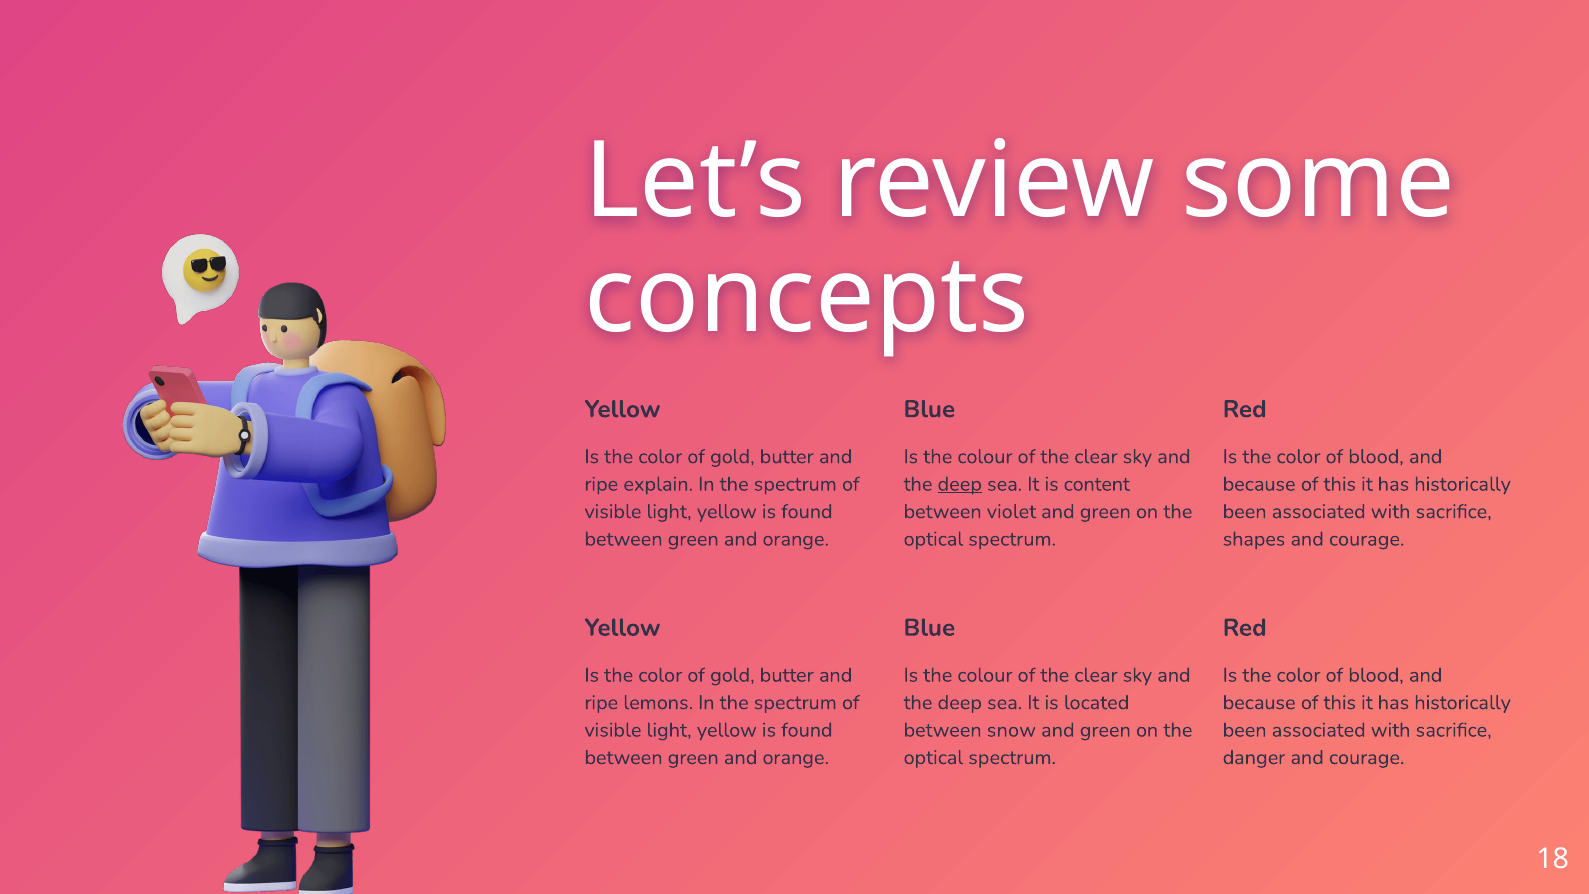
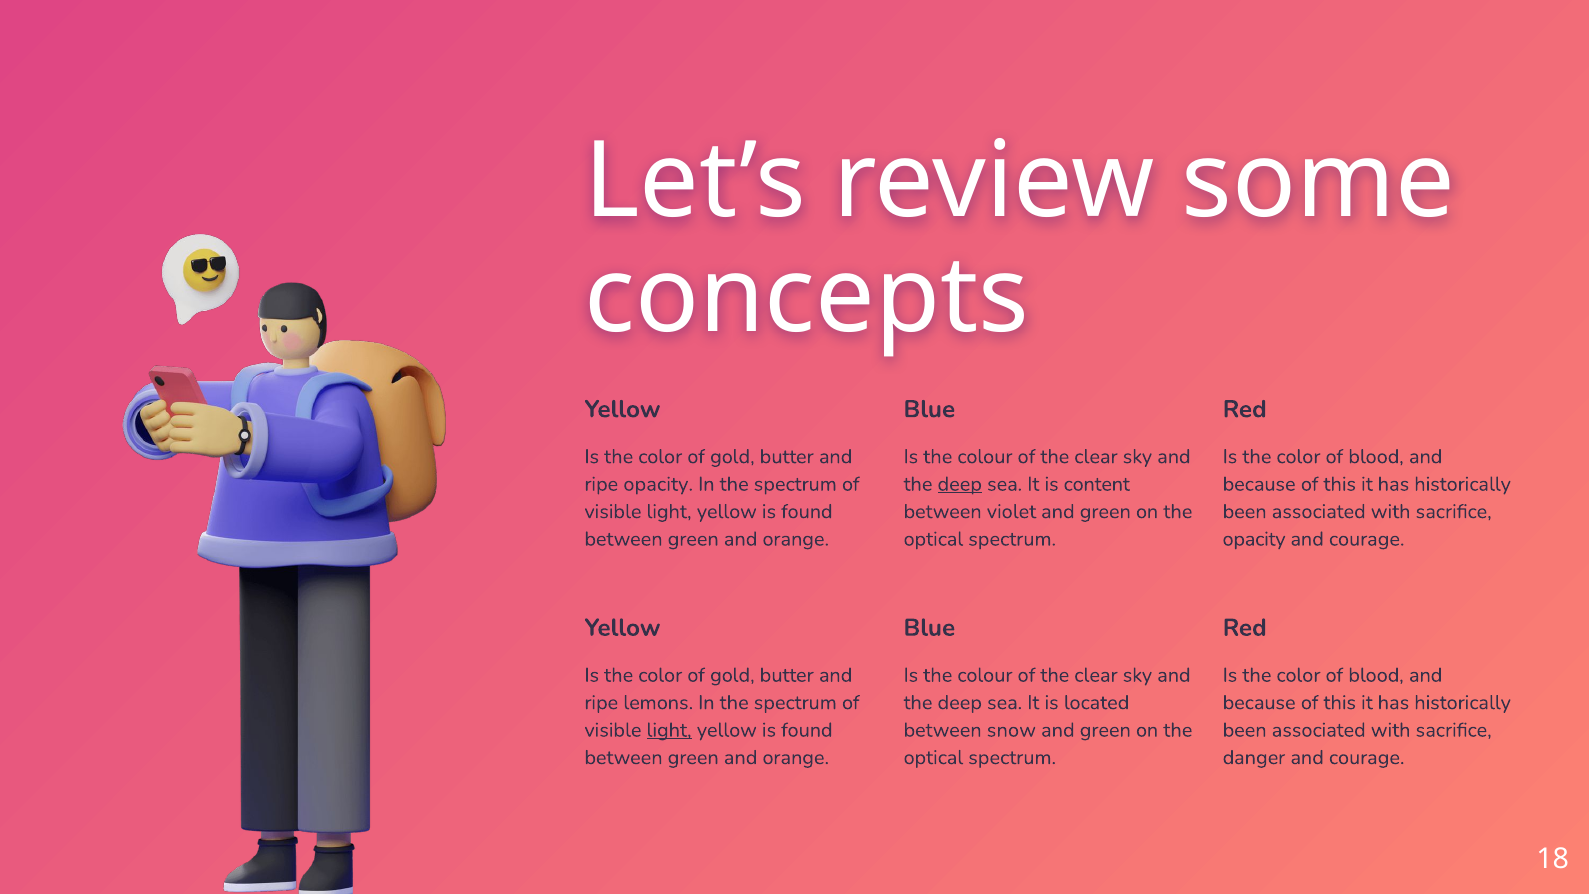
ripe explain: explain -> opacity (658, 484)
shapes: shapes -> opacity (1254, 539)
light underline: none -> present (669, 730)
